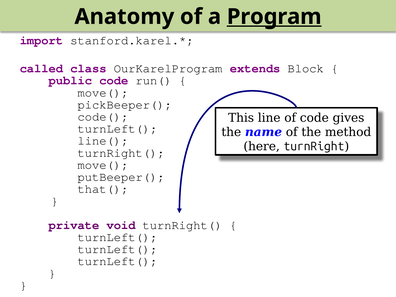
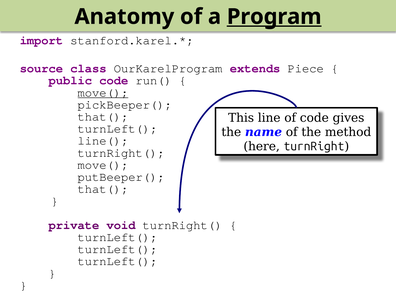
called: called -> source (41, 68)
Block: Block -> Piece (306, 68)
move( underline: none -> present (103, 93)
code(: code( -> that( (103, 117)
